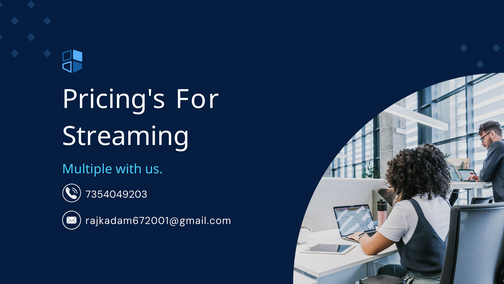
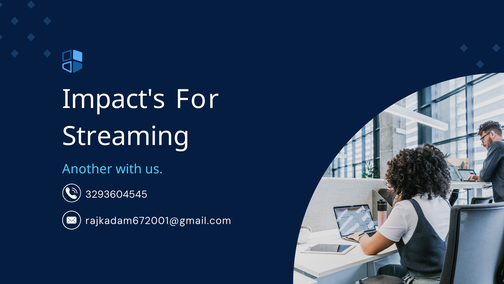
Pricing's: Pricing's -> Impact's (114, 99)
Multiple: Multiple -> Another (87, 169)
7354049203: 7354049203 -> 3293604545 (116, 194)
